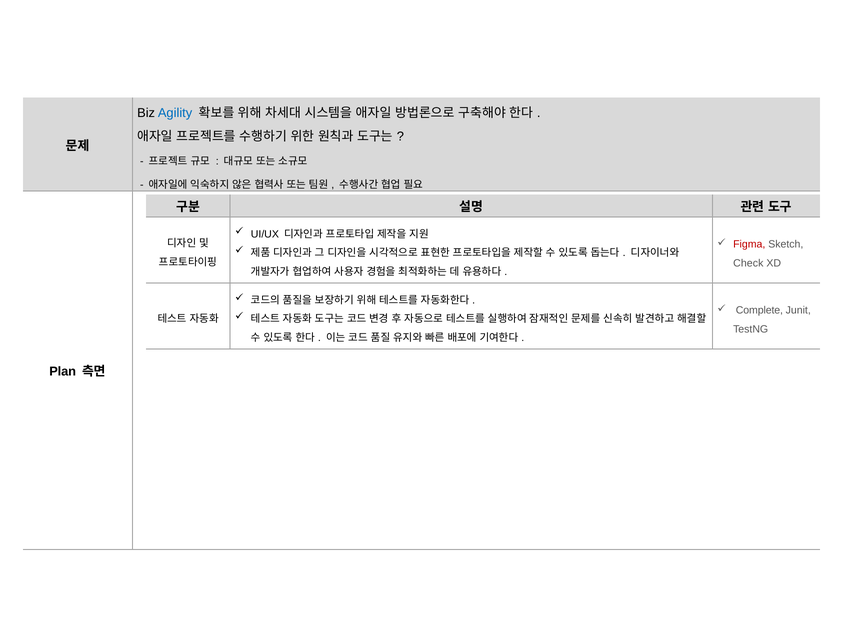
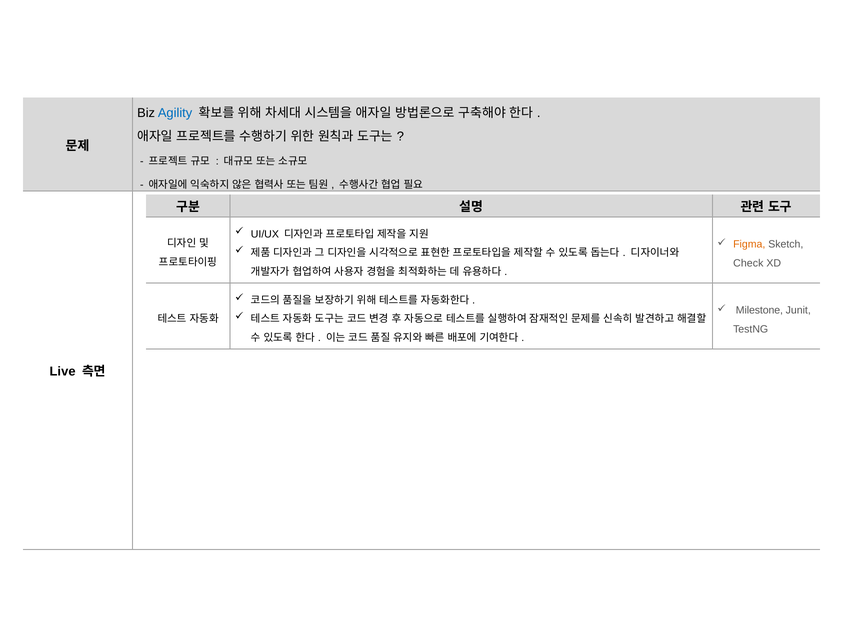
Figma colour: red -> orange (749, 244)
Complete: Complete -> Milestone (759, 311)
Plan: Plan -> Live (63, 372)
